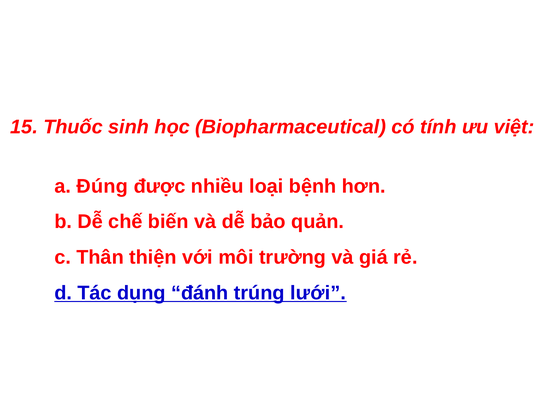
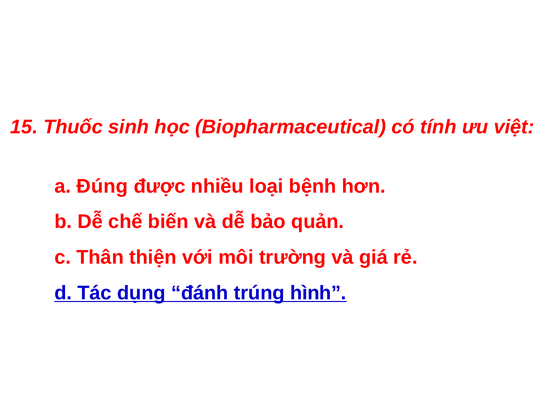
lưới: lưới -> hình (318, 293)
